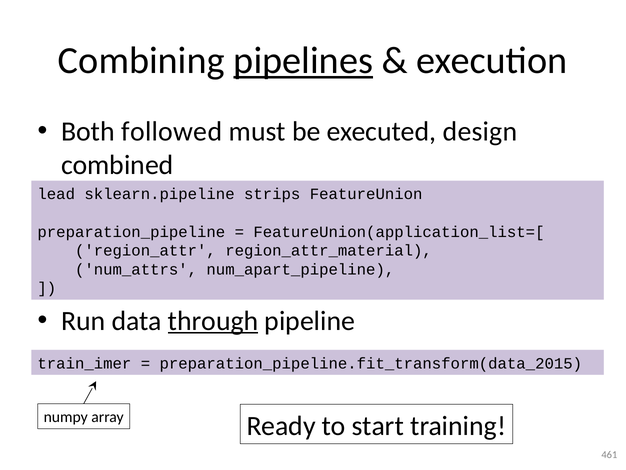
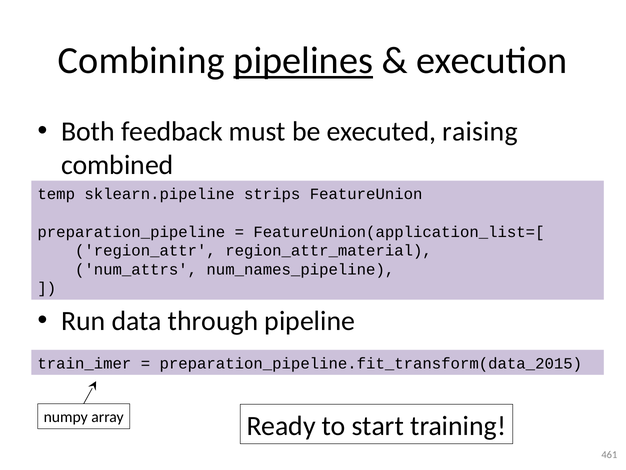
followed: followed -> feedback (172, 131)
design: design -> raising (480, 131)
lead: lead -> temp (56, 194)
num_apart_pipeline: num_apart_pipeline -> num_names_pipeline (300, 269)
through underline: present -> none (213, 321)
